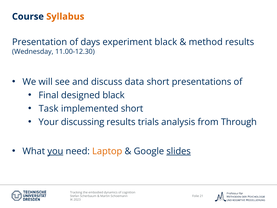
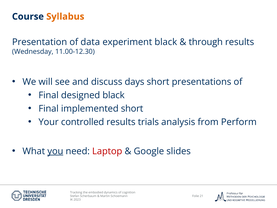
days: days -> data (90, 42)
method: method -> through (206, 42)
data: data -> days (135, 82)
Task: Task -> Final (49, 108)
discussing: discussing -> controlled (83, 122)
Through: Through -> Perform (239, 122)
Laptop colour: orange -> red (107, 151)
slides underline: present -> none (179, 151)
